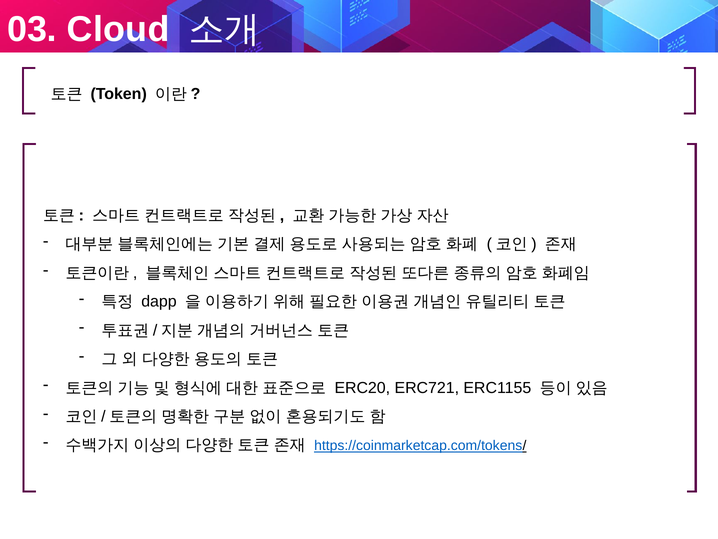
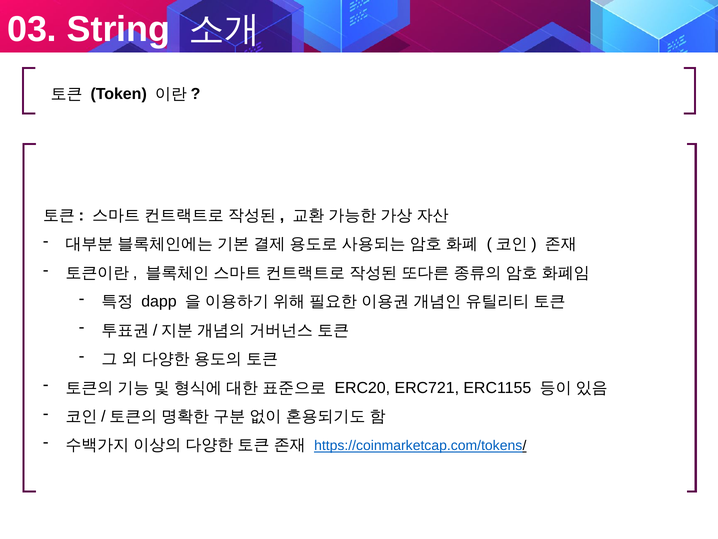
Cloud: Cloud -> String (118, 29)
